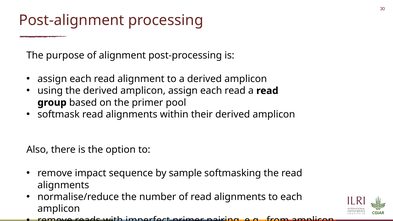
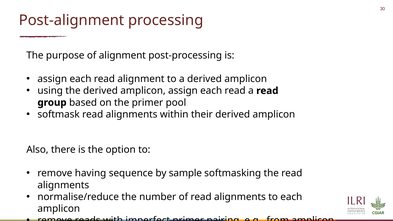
impact: impact -> having (91, 173)
